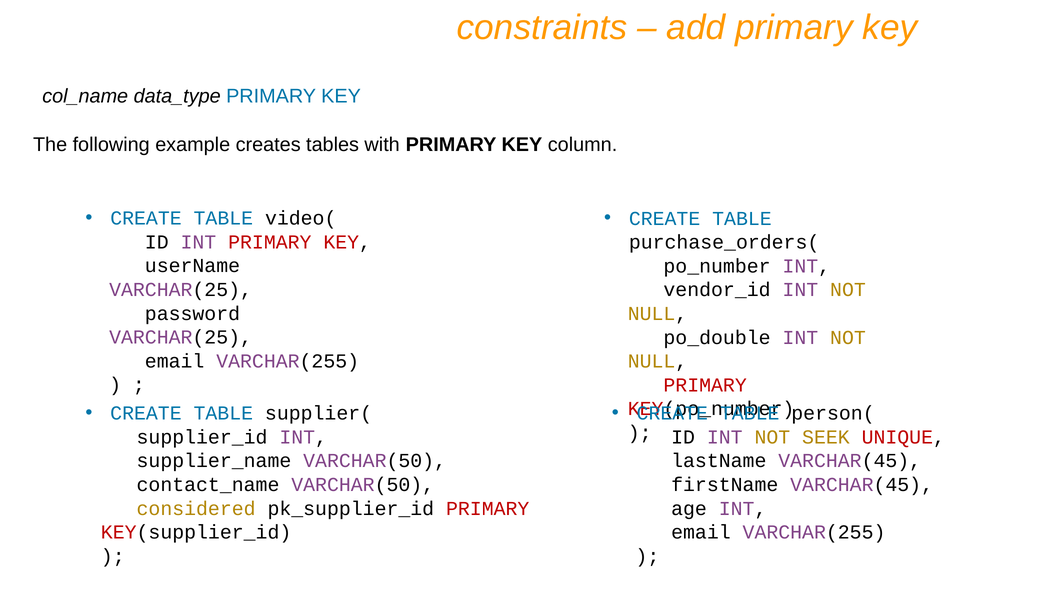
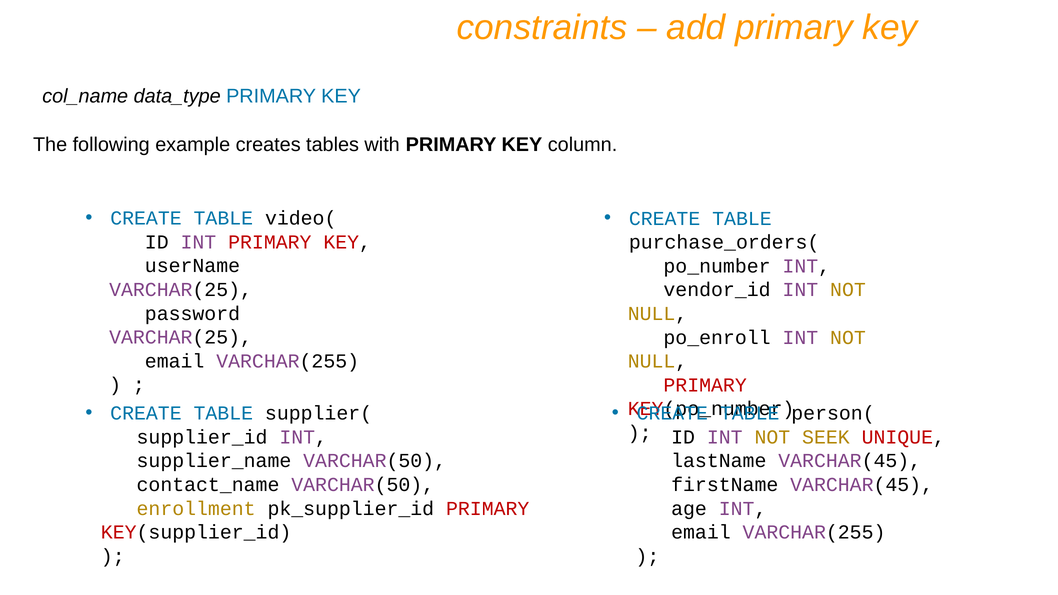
po_double: po_double -> po_enroll (717, 338)
considered: considered -> enrollment (196, 509)
